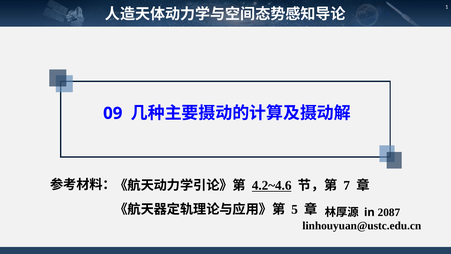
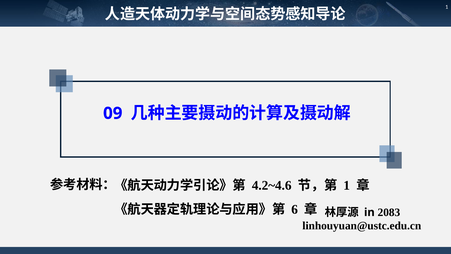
4.2~4.6 underline: present -> none (272, 185)
7: 7 -> 1 (347, 185)
5: 5 -> 6 (295, 209)
2087: 2087 -> 2083 (389, 212)
